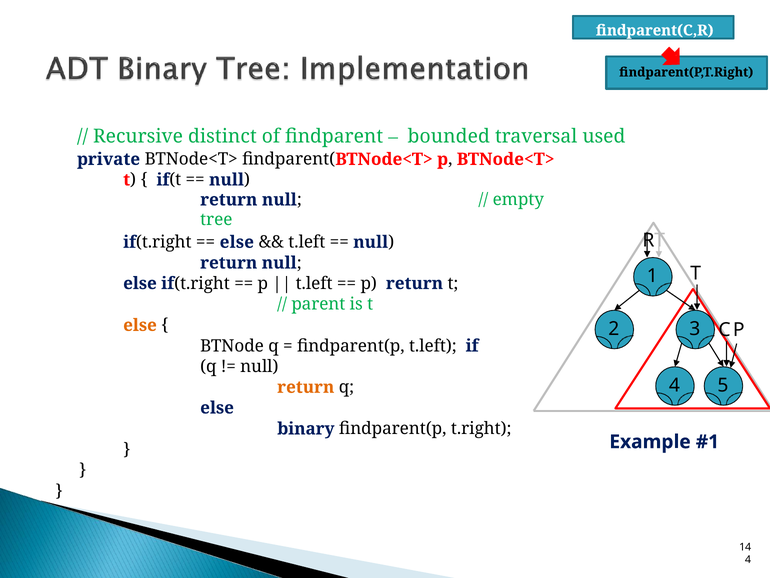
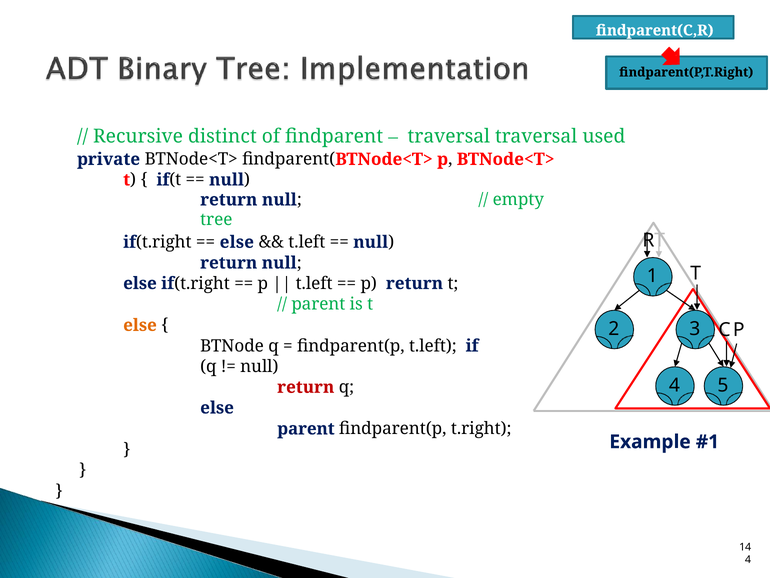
bounded: bounded -> traversal (449, 136)
return colour: orange -> red (306, 387)
binary: binary -> parent (306, 428)
